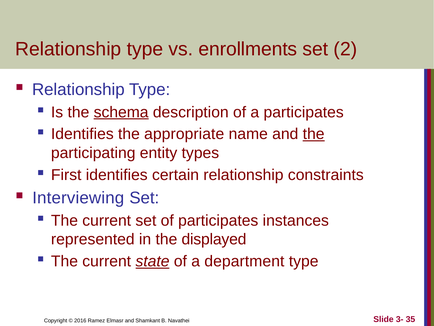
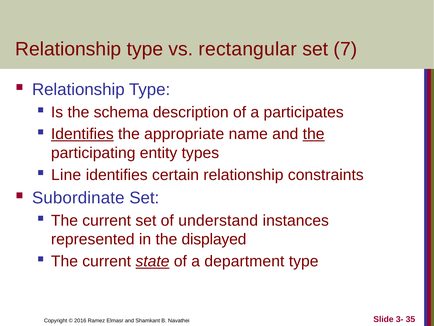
enrollments: enrollments -> rectangular (248, 49)
2: 2 -> 7 (345, 49)
schema underline: present -> none (121, 112)
Identifies underline: none -> present (82, 134)
First: First -> Line (66, 175)
Interviewing: Interviewing -> Subordinate (78, 198)
of participates: participates -> understand (218, 220)
